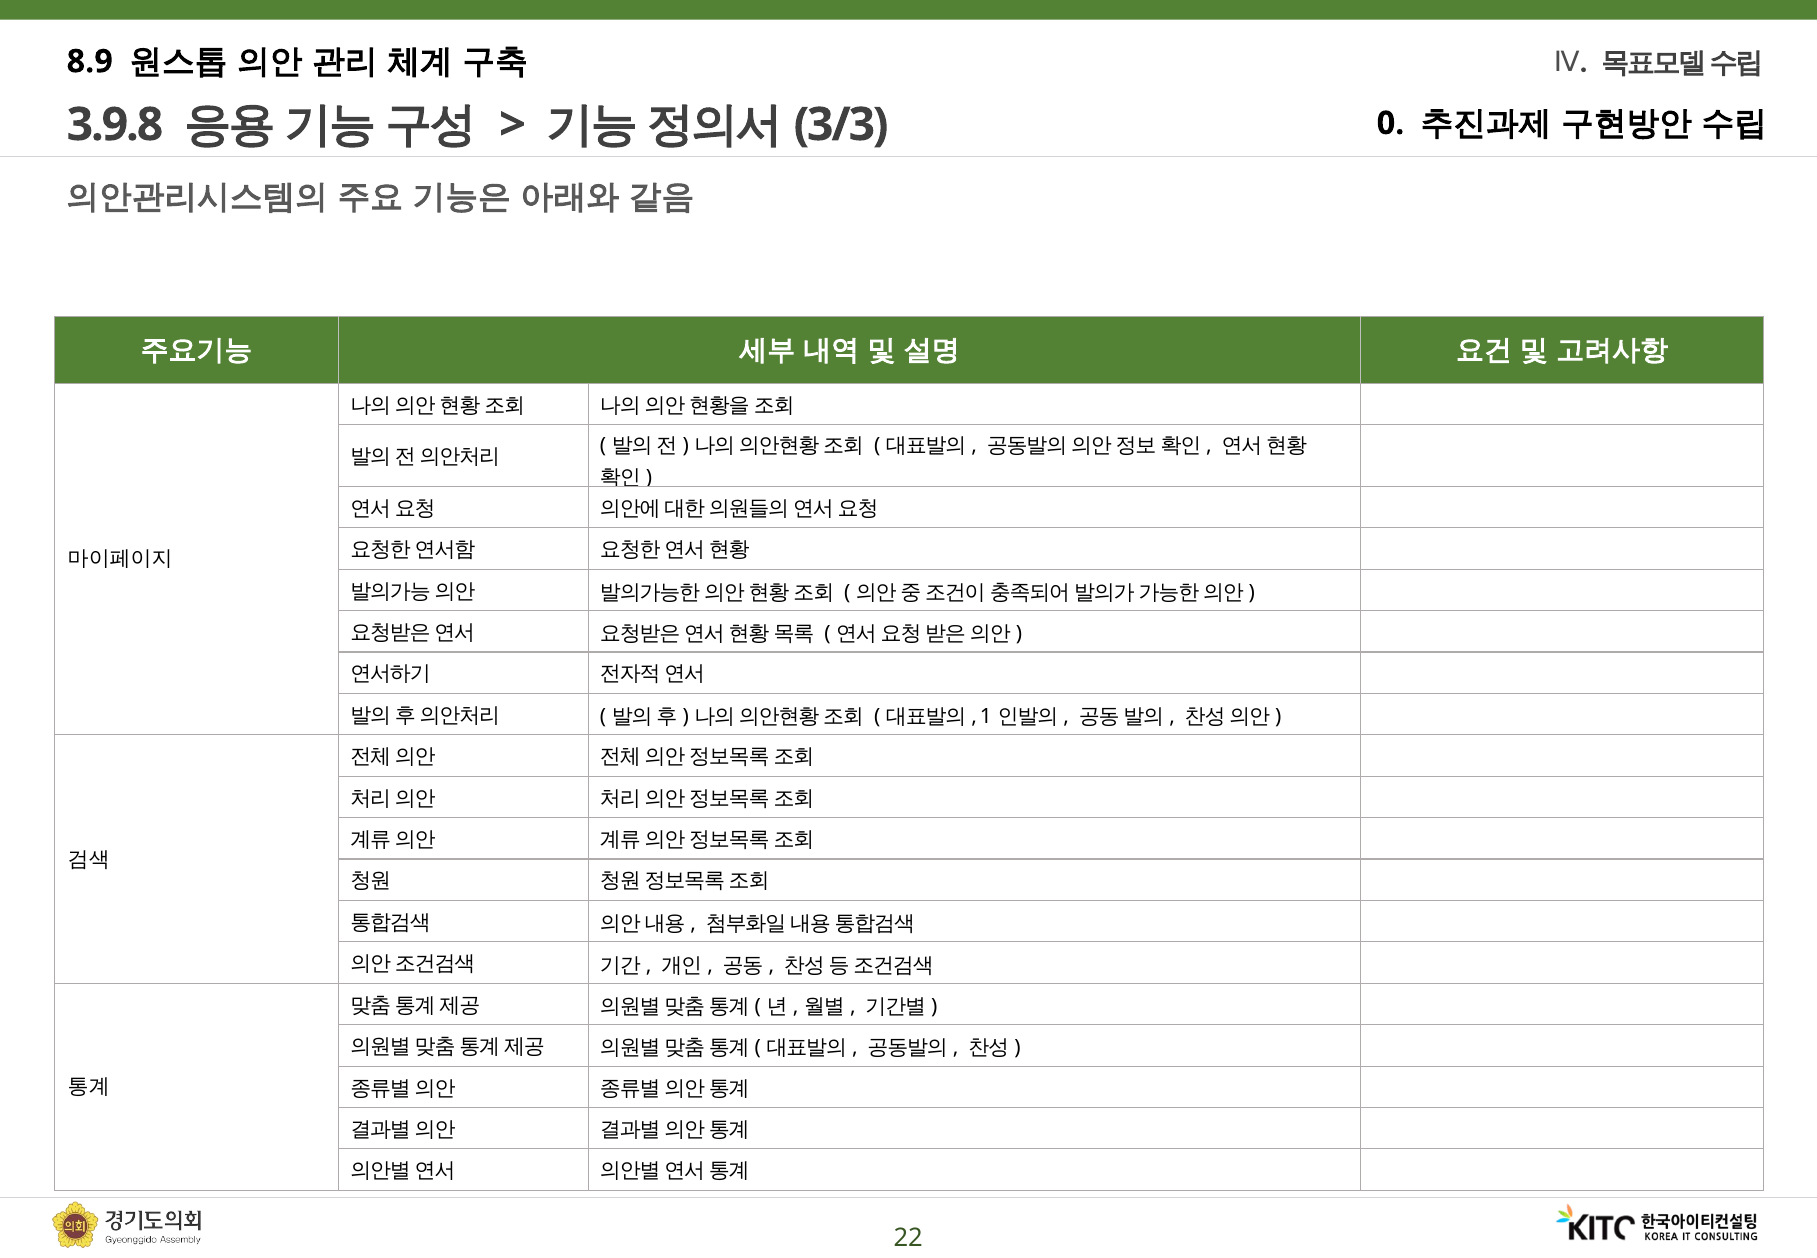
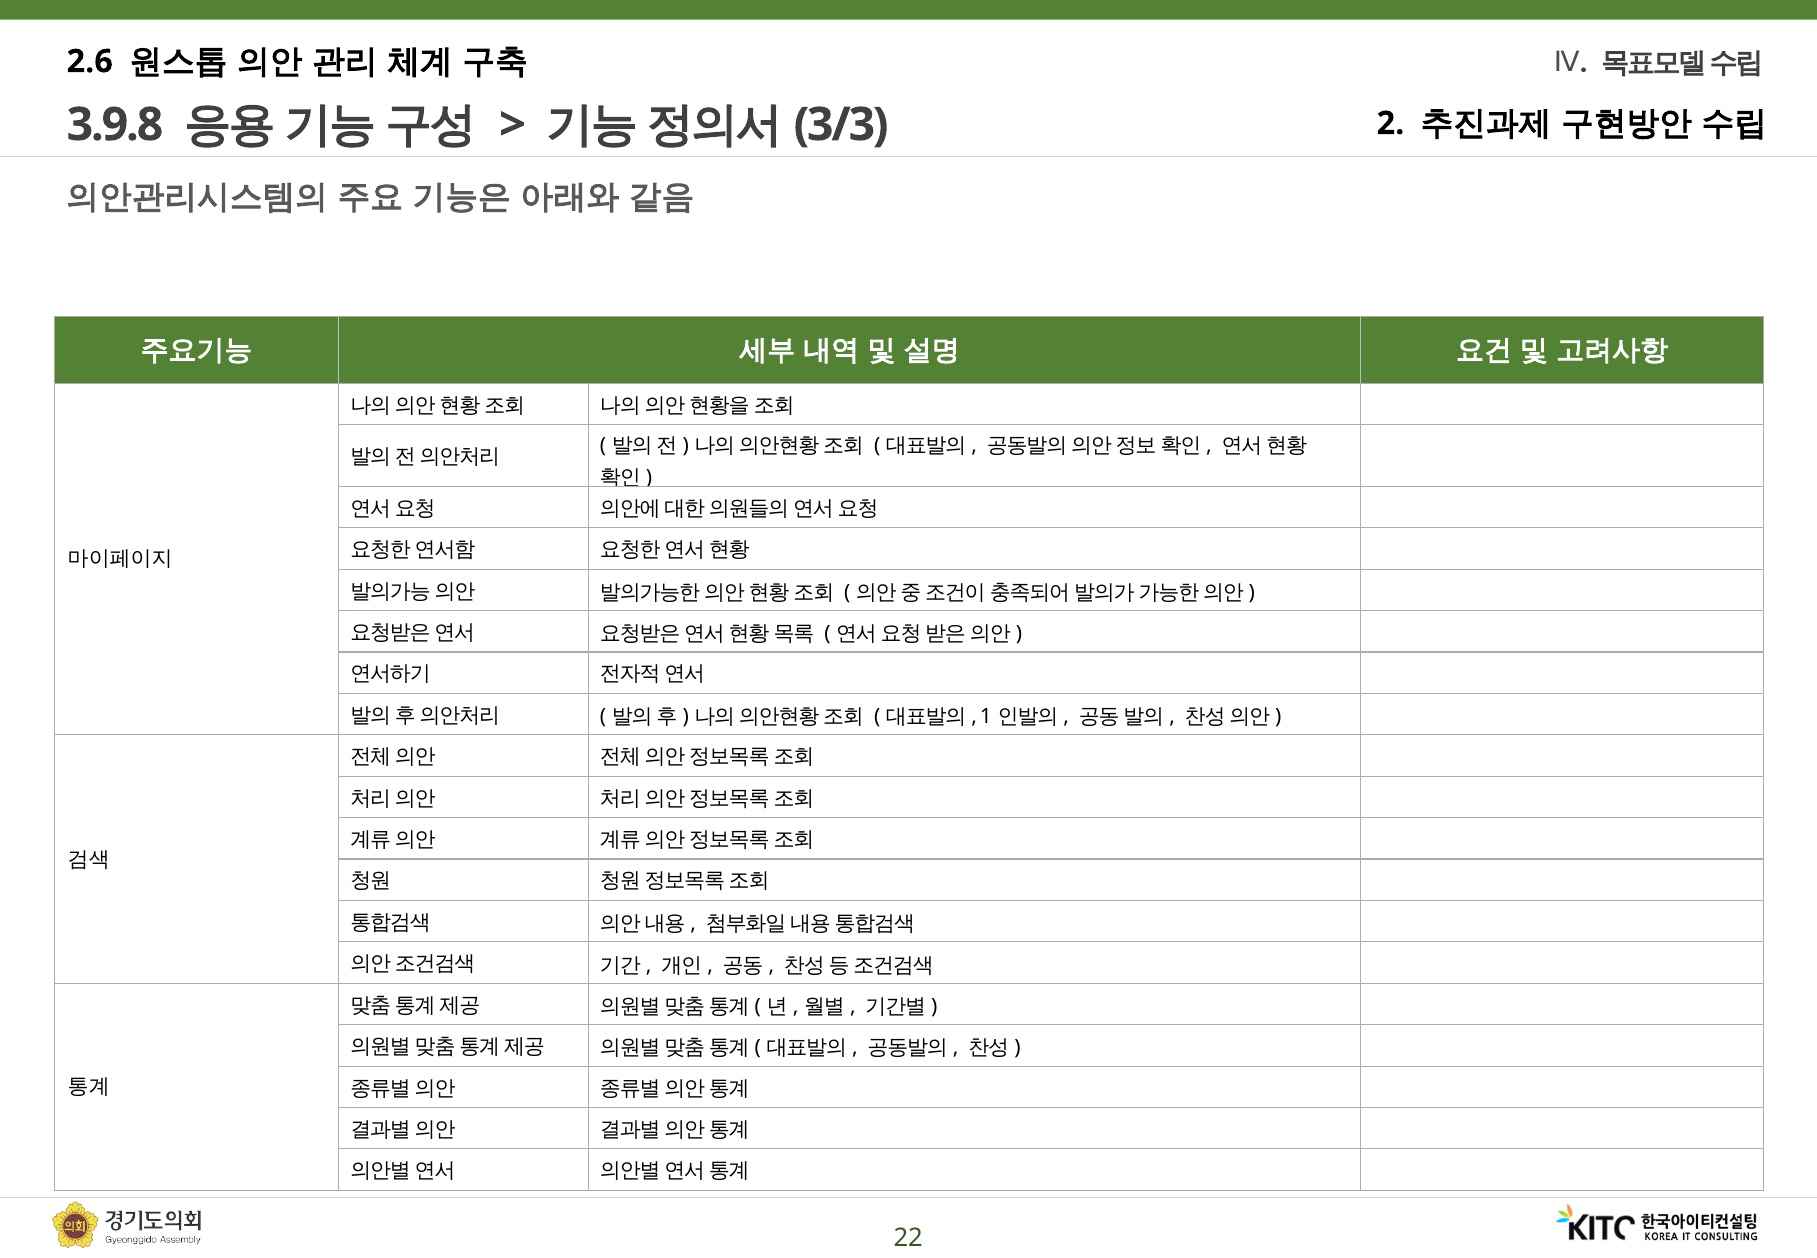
8.9: 8.9 -> 2.6 (90, 61)
0: 0 -> 2 (1390, 123)
